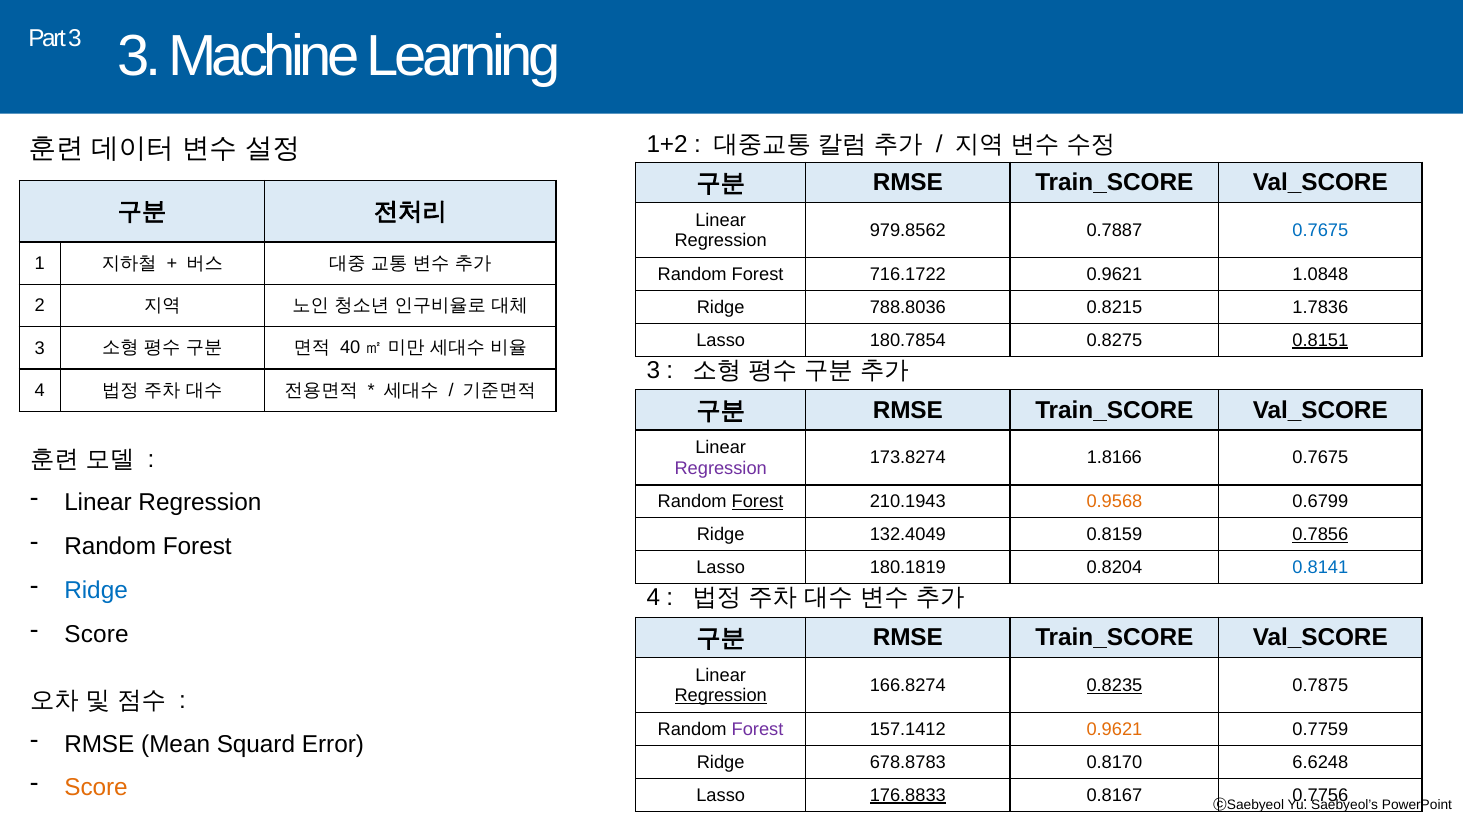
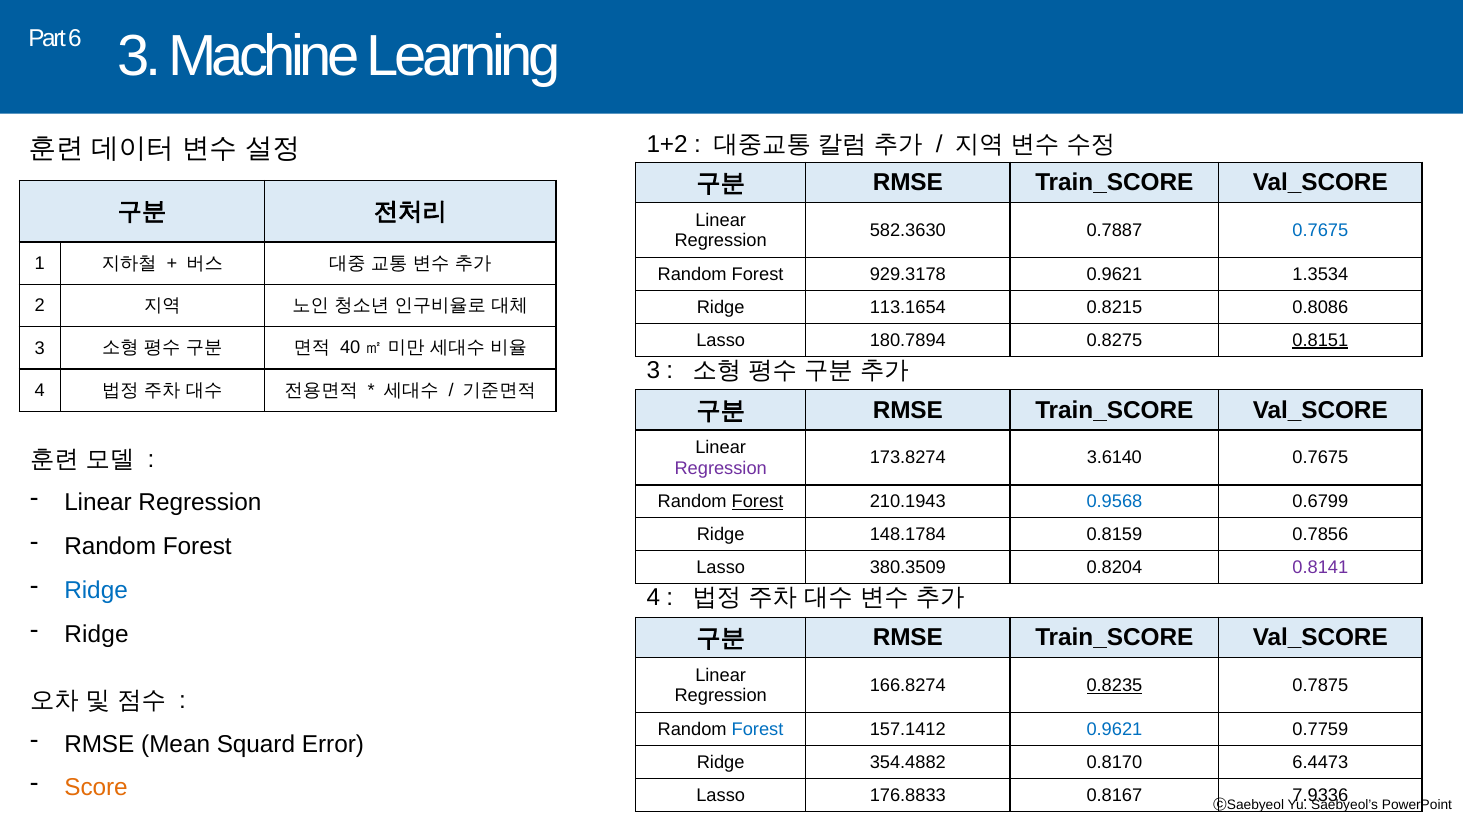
Part 3: 3 -> 6 (75, 38)
979.8562: 979.8562 -> 582.3630 (908, 230)
716.1722: 716.1722 -> 929.3178 (908, 274)
1.0848: 1.0848 -> 1.3534 (1320, 274)
788.8036: 788.8036 -> 113.1654 (908, 307)
1.7836: 1.7836 -> 0.8086 (1320, 307)
180.7854: 180.7854 -> 180.7894 (908, 340)
1.8166: 1.8166 -> 3.6140 (1114, 458)
0.9568 colour: orange -> blue (1114, 502)
132.4049: 132.4049 -> 148.1784 (908, 535)
0.7856 underline: present -> none (1320, 535)
180.1819: 180.1819 -> 380.3509 (908, 568)
0.8141 colour: blue -> purple (1320, 568)
Score: Score -> Ridge (97, 634)
Regression underline: present -> none (721, 695)
Forest colour: purple -> blue (758, 729)
0.9621 colour: orange -> blue (1114, 729)
678.8783: 678.8783 -> 354.4882 (908, 762)
6.6248: 6.6248 -> 6.4473 (1320, 762)
176.8833 underline: present -> none (908, 795)
0.7756: 0.7756 -> 7.9336 (1320, 795)
